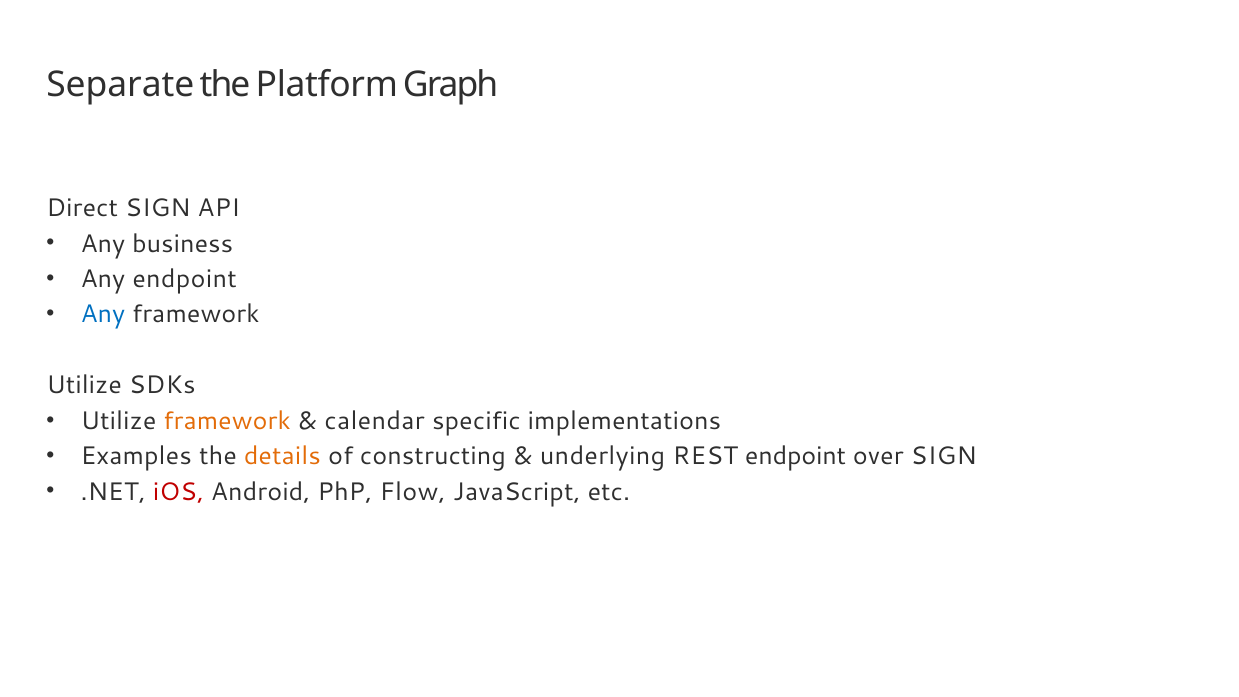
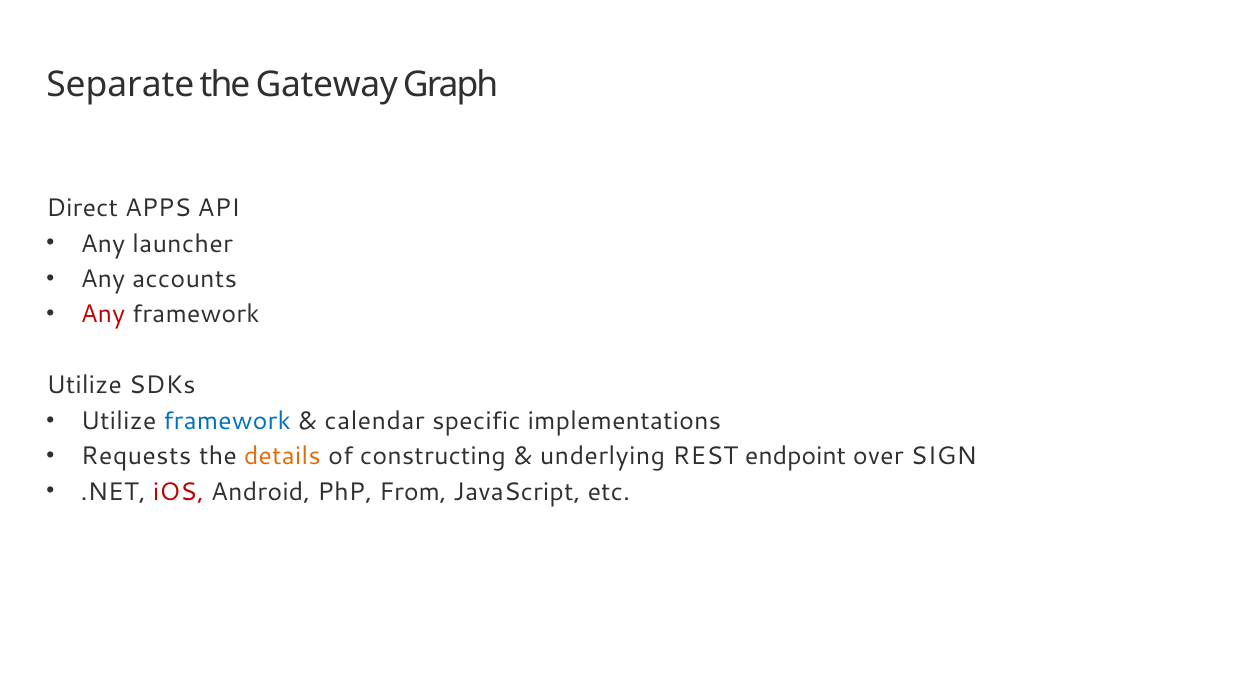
Platform: Platform -> Gateway (327, 85)
Direct SIGN: SIGN -> APPS (158, 208)
business: business -> launcher (183, 244)
Any endpoint: endpoint -> accounts (185, 279)
Any colour: blue -> red (103, 315)
framework colour: orange -> blue (227, 421)
Examples: Examples -> Requests (136, 456)
Flow: Flow -> From (413, 492)
